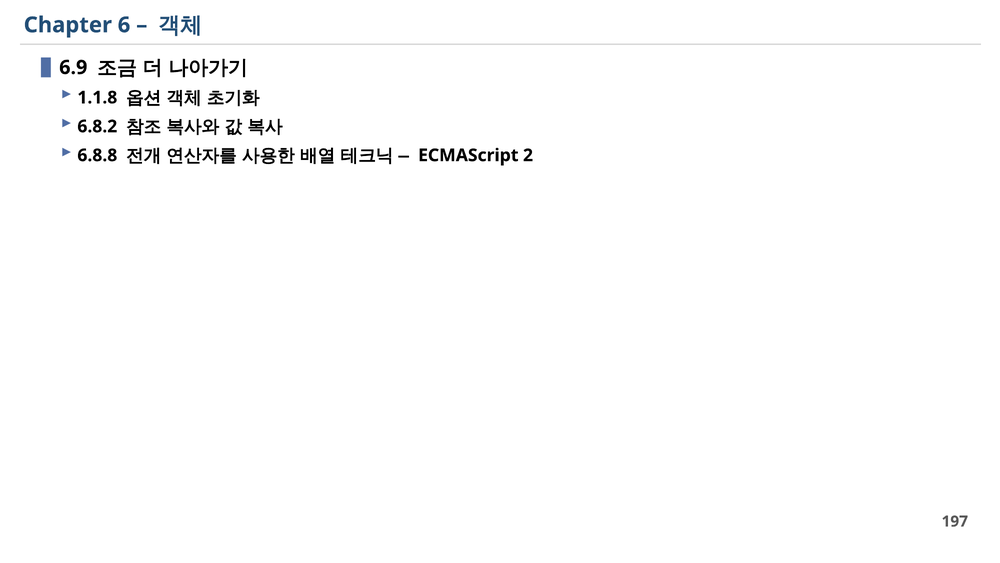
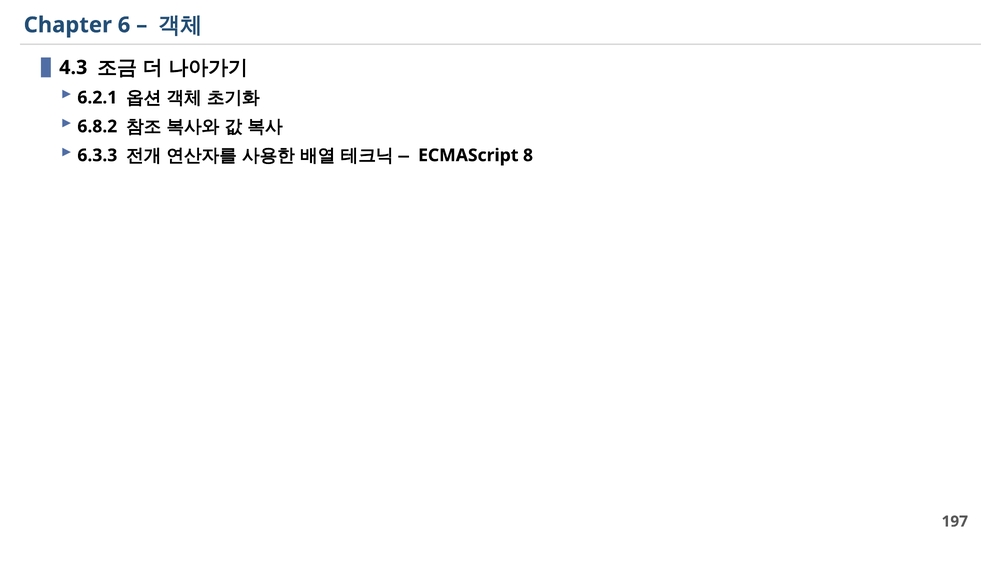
6.9: 6.9 -> 4.3 (73, 67)
1.1.8: 1.1.8 -> 6.2.1 (97, 97)
6.8.8: 6.8.8 -> 6.3.3 (97, 155)
2: 2 -> 8 (528, 155)
